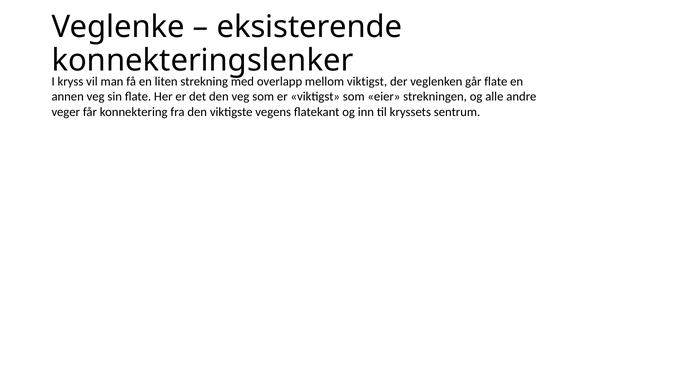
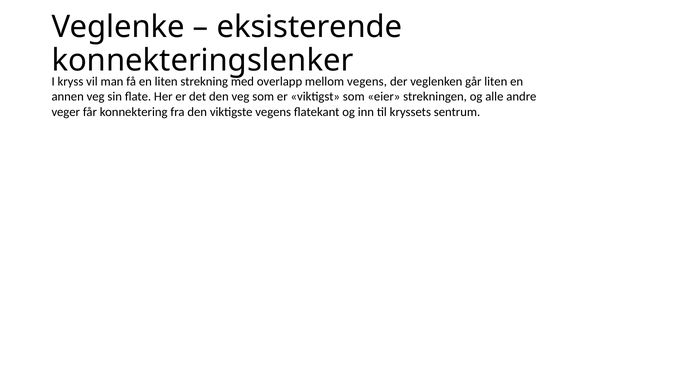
viktigst: viktigst -> vegens (367, 81)
går flate: flate -> liten (496, 81)
